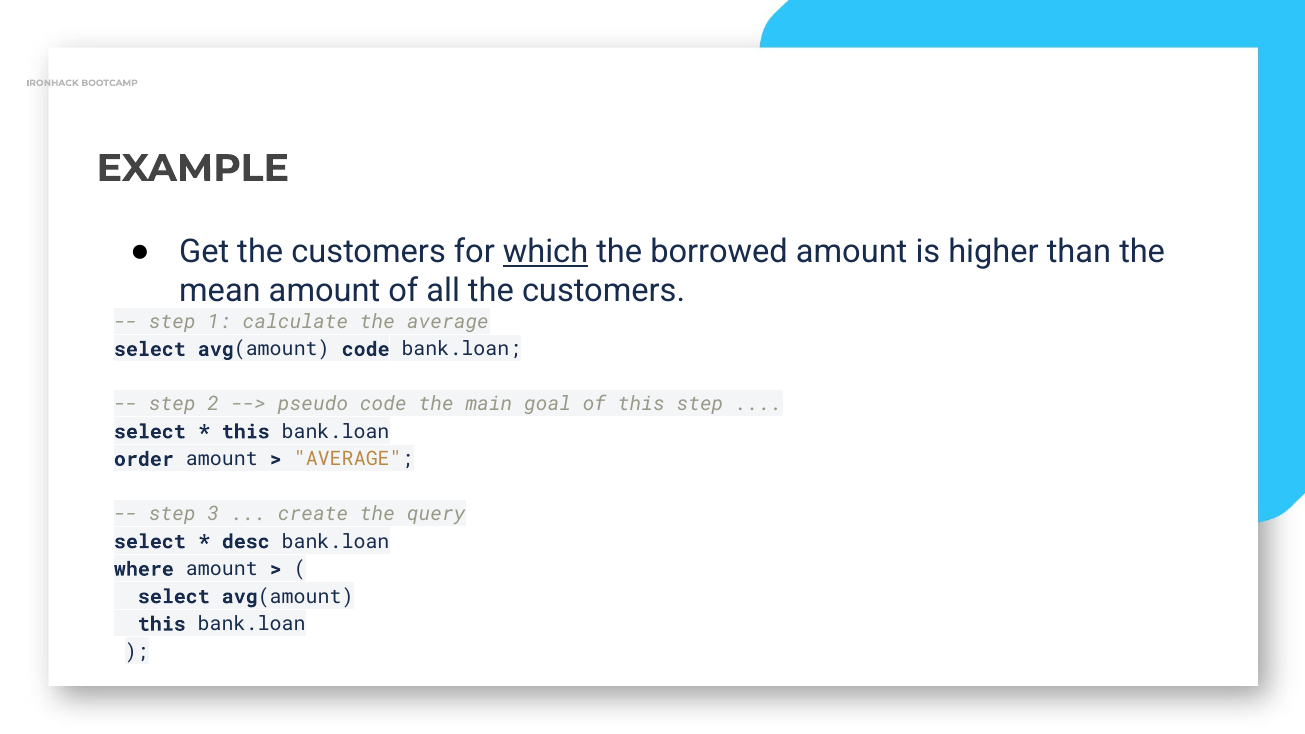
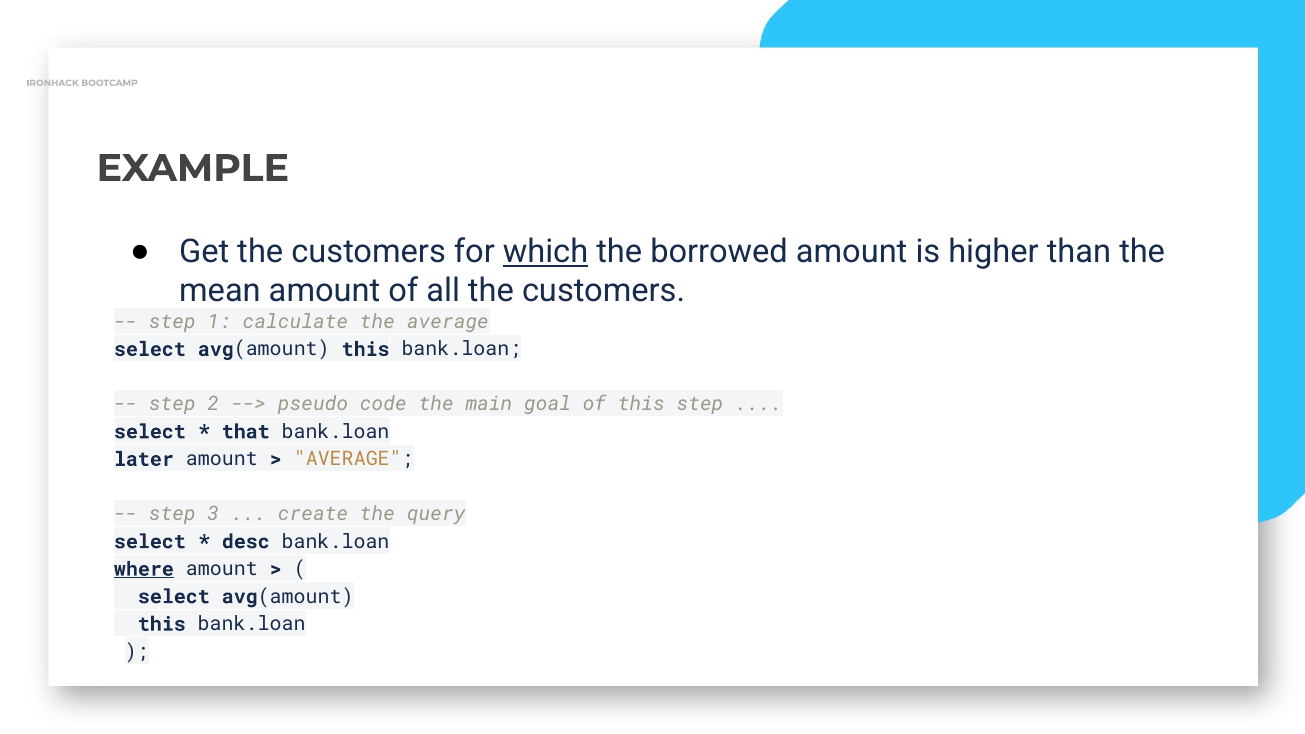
code: code -> this (366, 349)
this: this -> that (246, 432)
order: order -> later (144, 459)
where underline: none -> present (144, 569)
